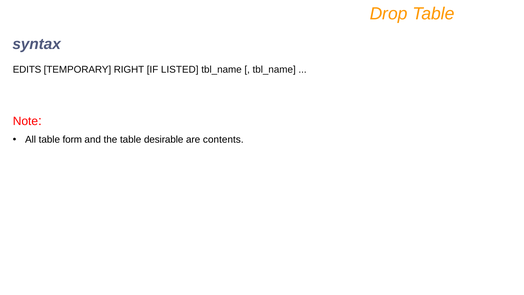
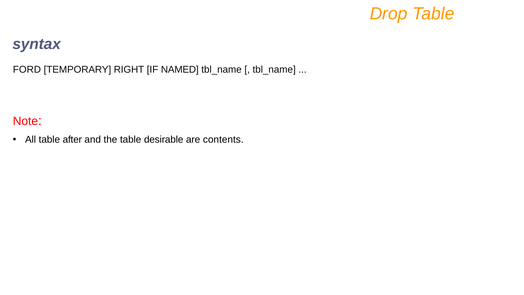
EDITS: EDITS -> FORD (27, 69)
LISTED: LISTED -> NAMED (180, 69)
form: form -> after (72, 140)
